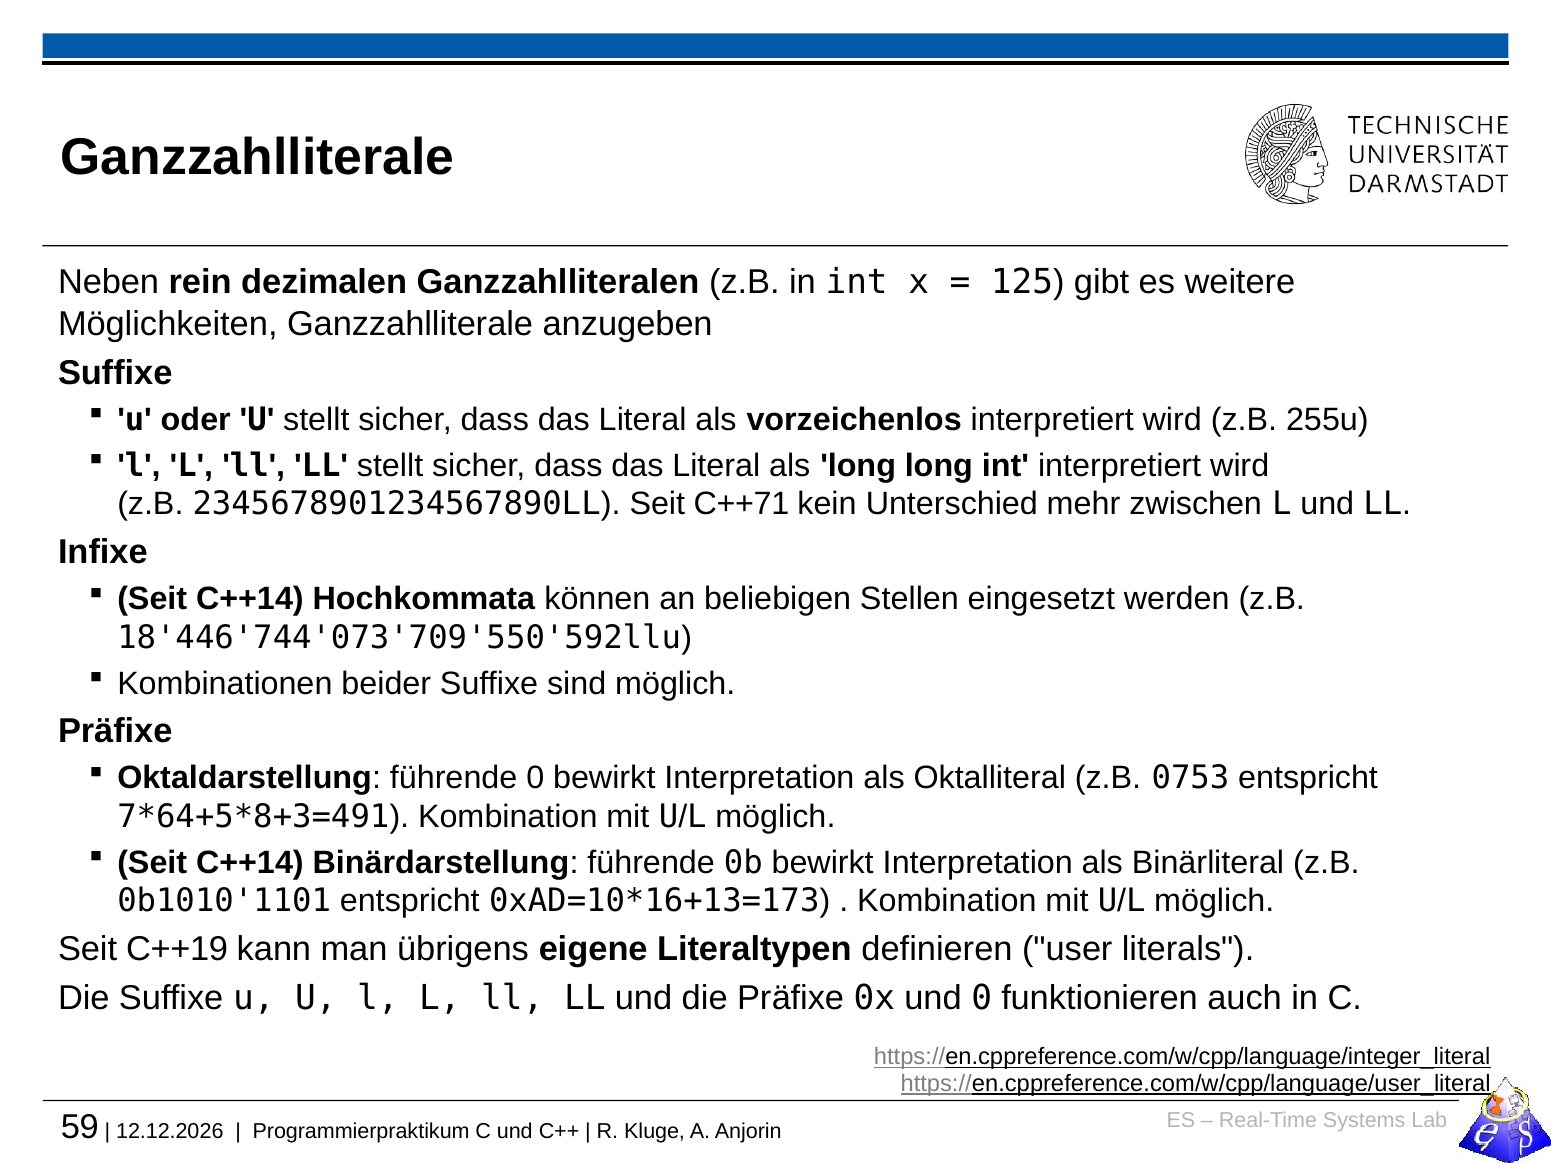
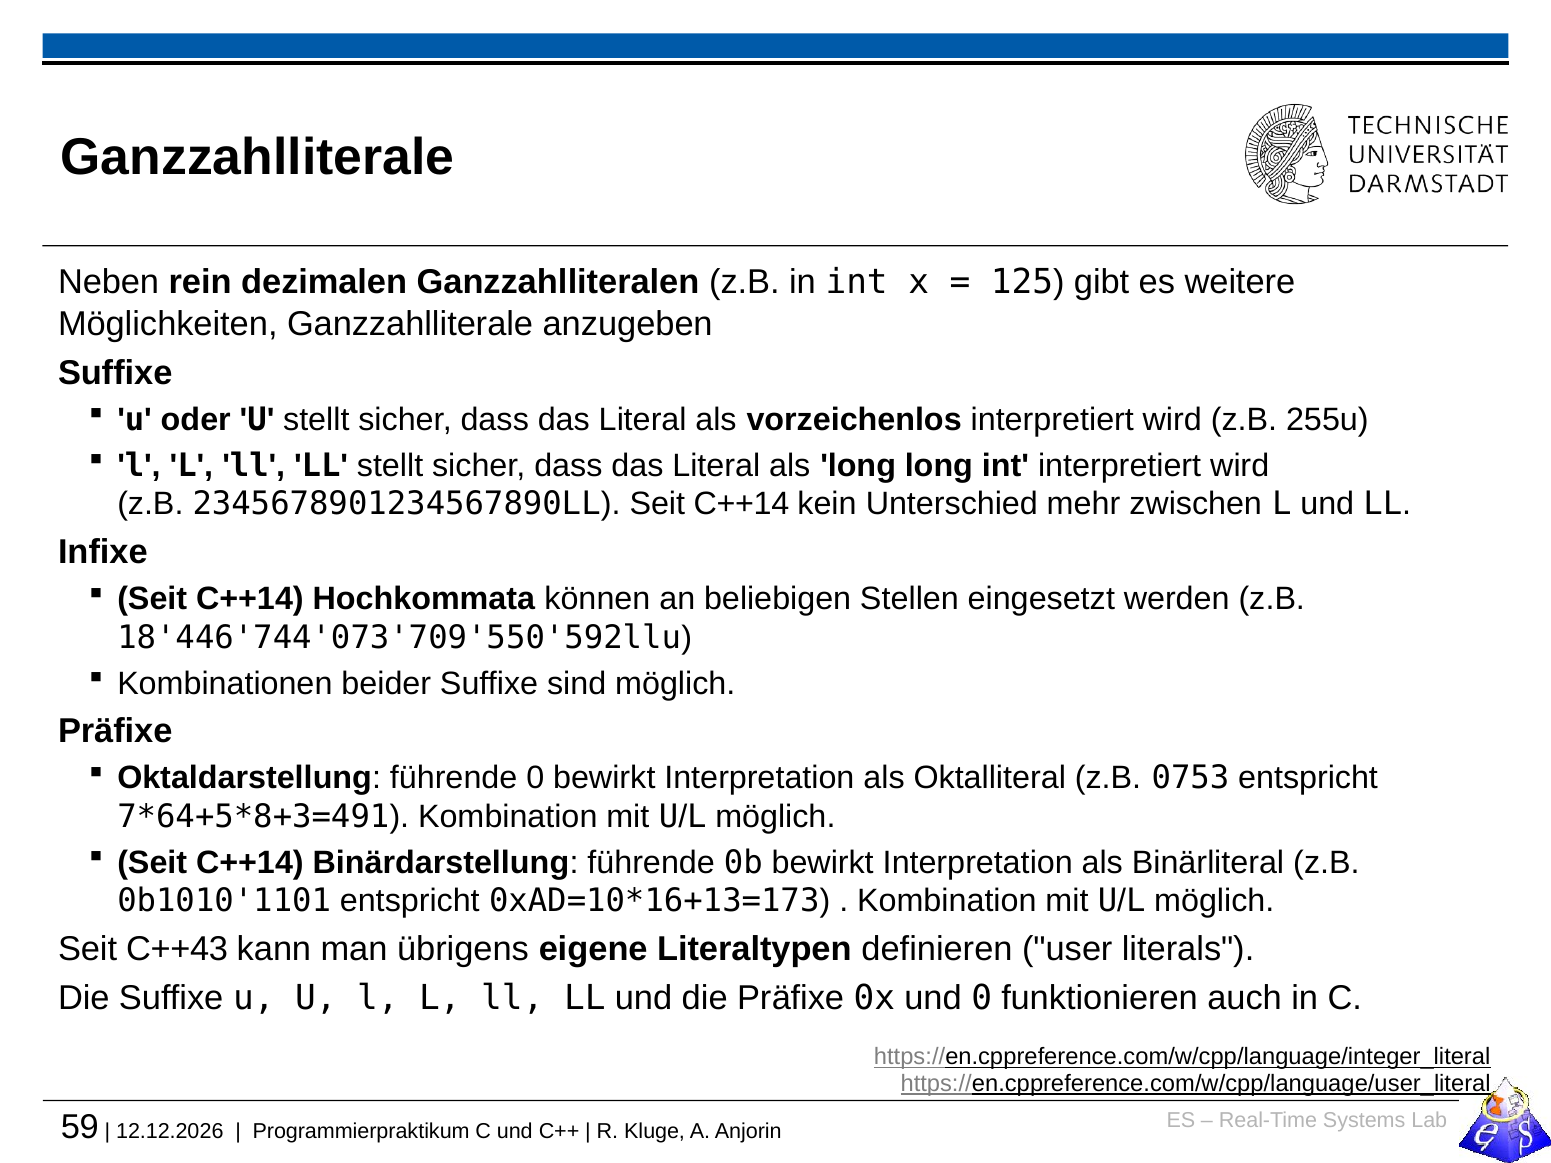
2345678901234567890LL Seit C++71: C++71 -> C++14 (741, 504)
C++19: C++19 -> C++43 (177, 949)
